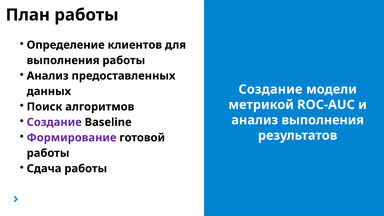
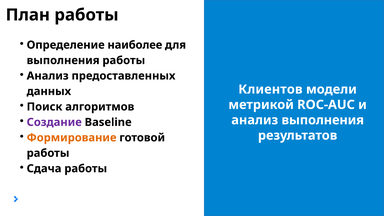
клиентов: клиентов -> наиболее (135, 45)
Создание: Создание -> Клиентов (270, 89)
Формирование colour: purple -> orange (72, 138)
